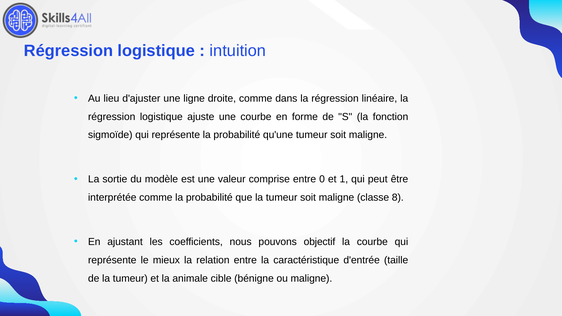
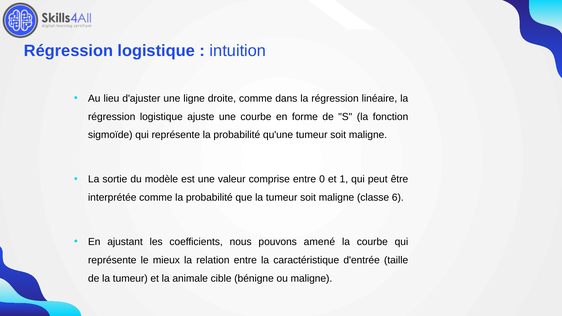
8: 8 -> 6 (398, 198)
objectif: objectif -> amené (319, 242)
